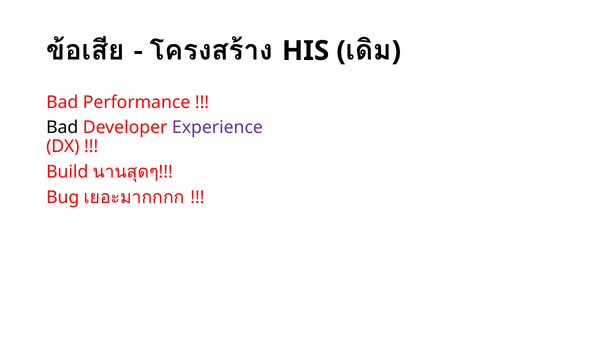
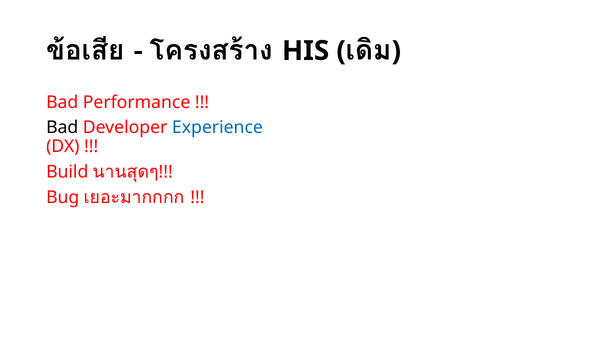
Experience colour: purple -> blue (217, 128)
